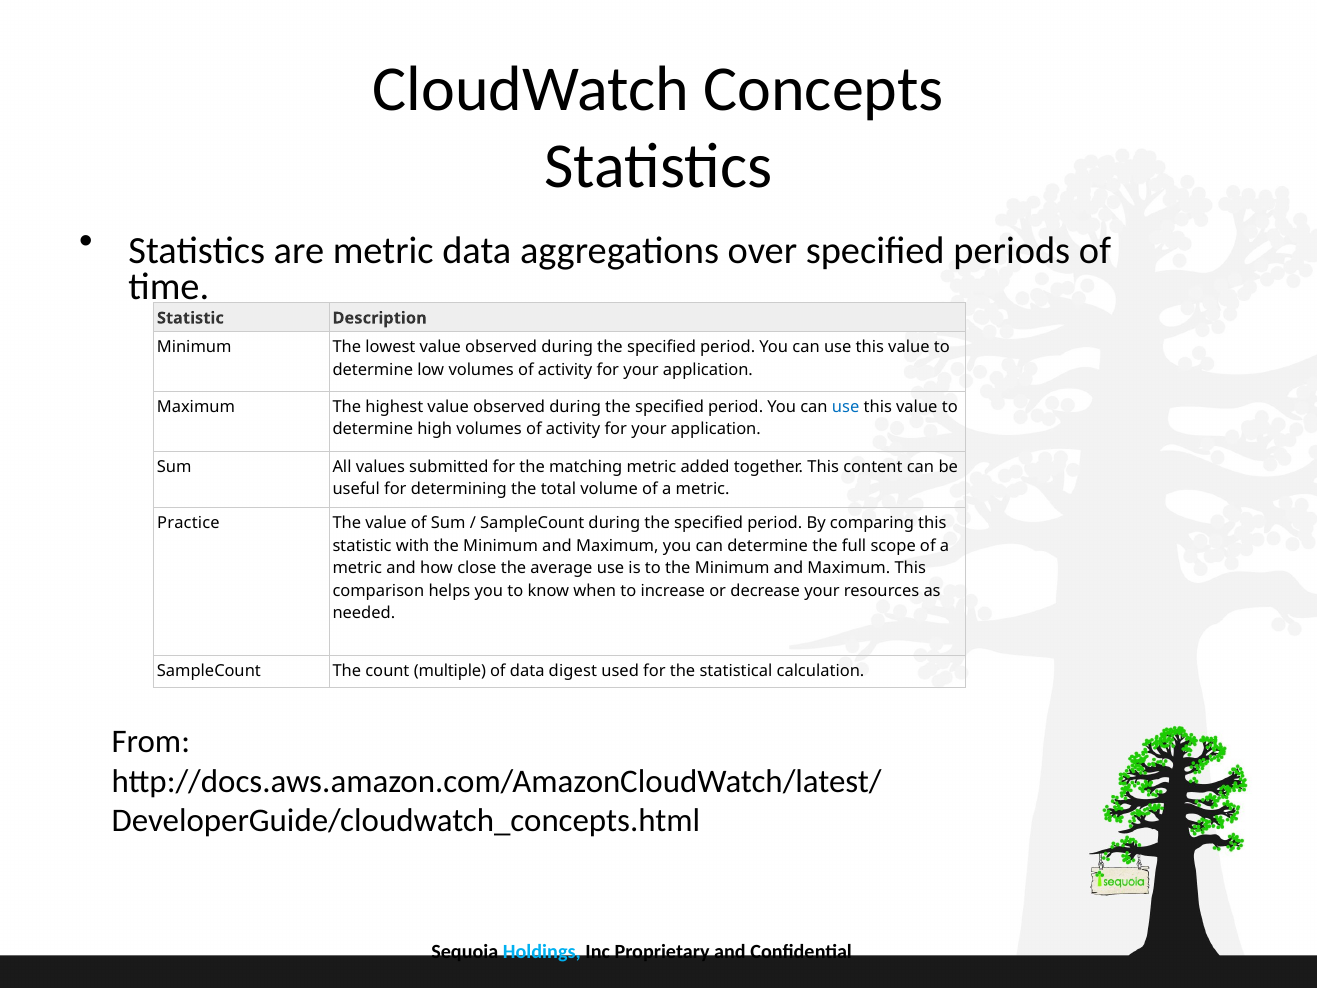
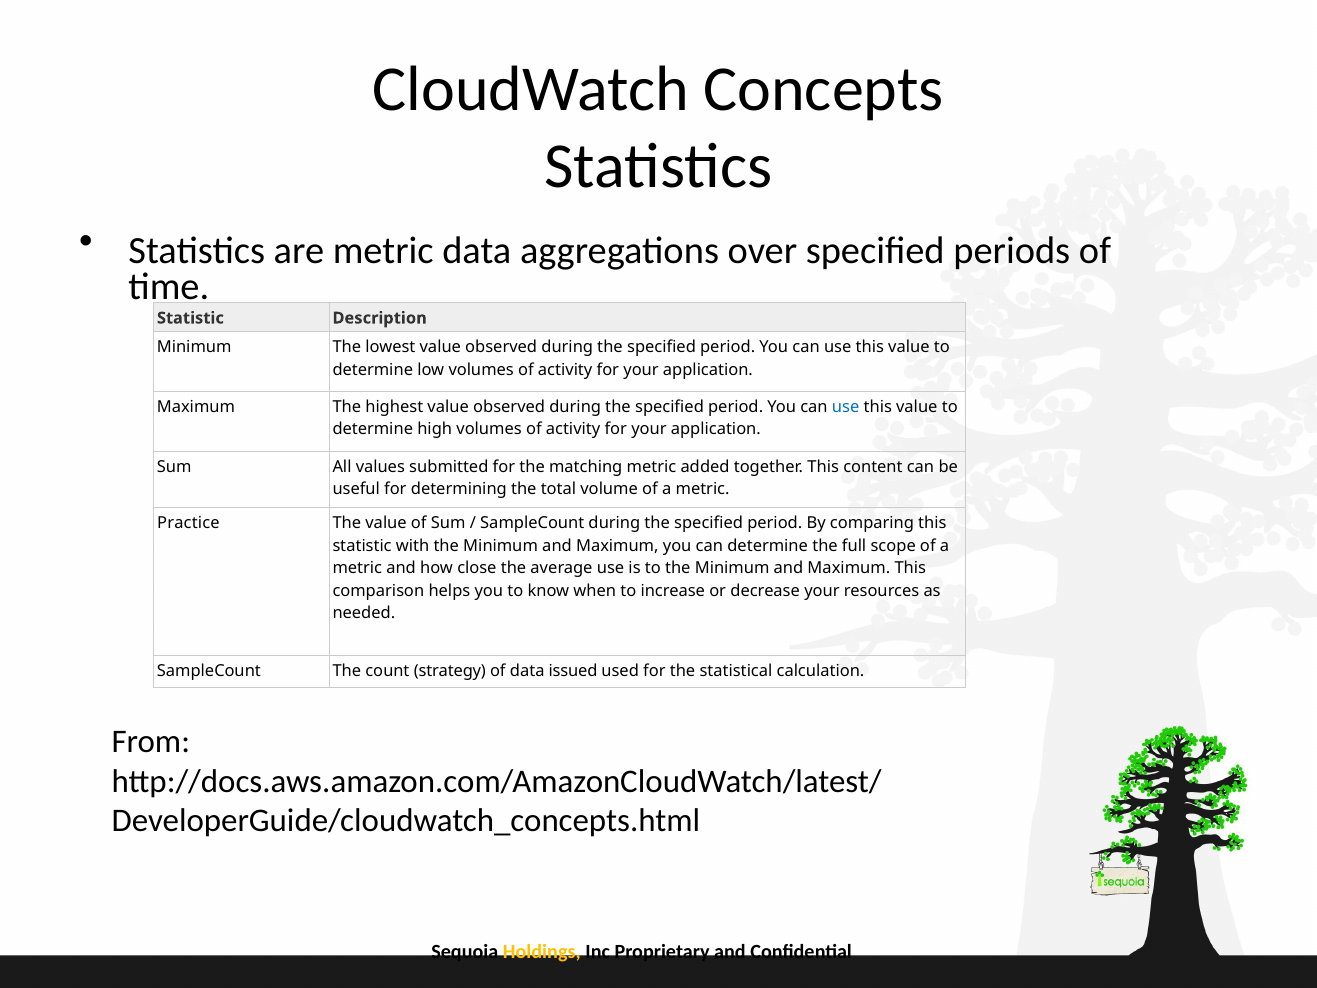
multiple: multiple -> strategy (450, 671)
digest: digest -> issued (573, 671)
Holdings colour: light blue -> yellow (542, 952)
